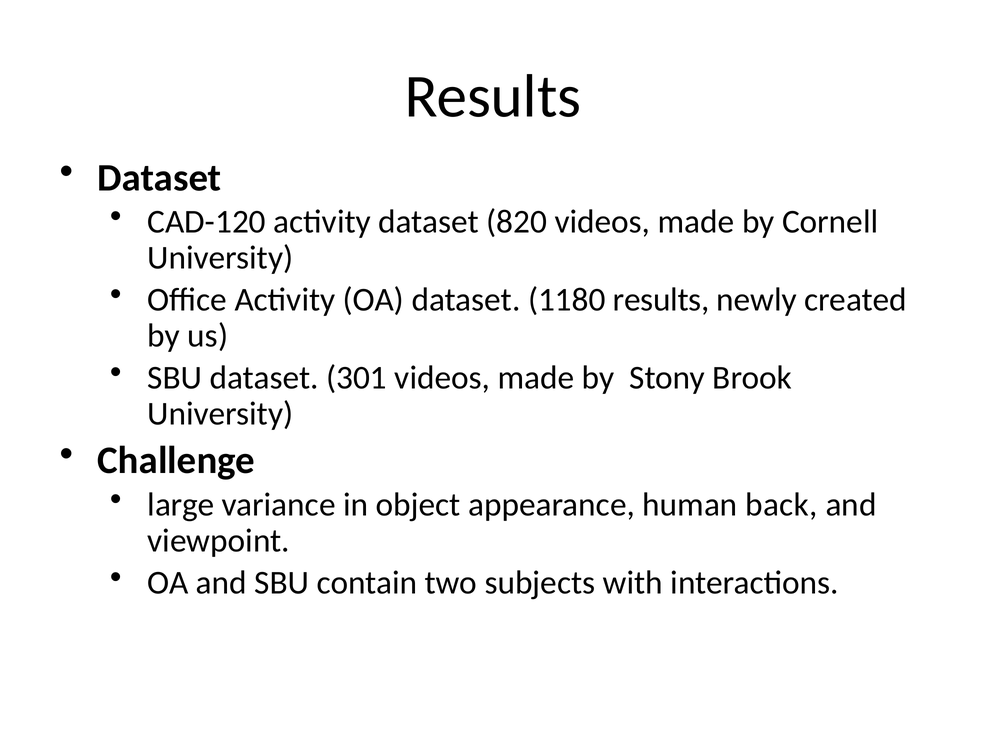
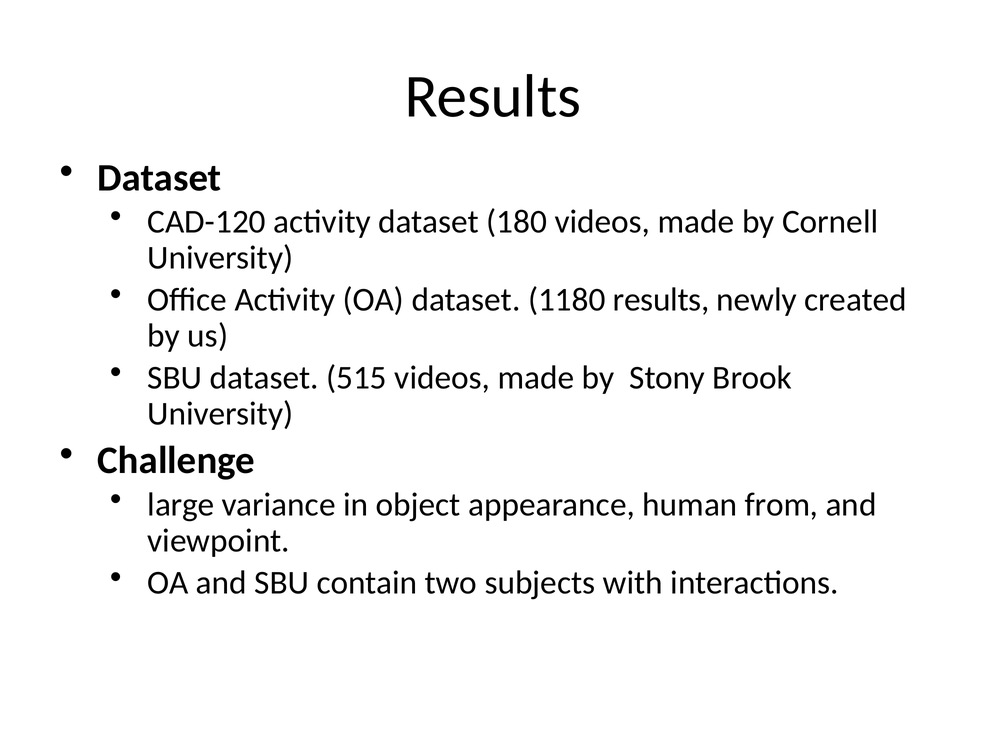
820: 820 -> 180 (517, 222)
301: 301 -> 515 (356, 378)
back: back -> from (782, 505)
